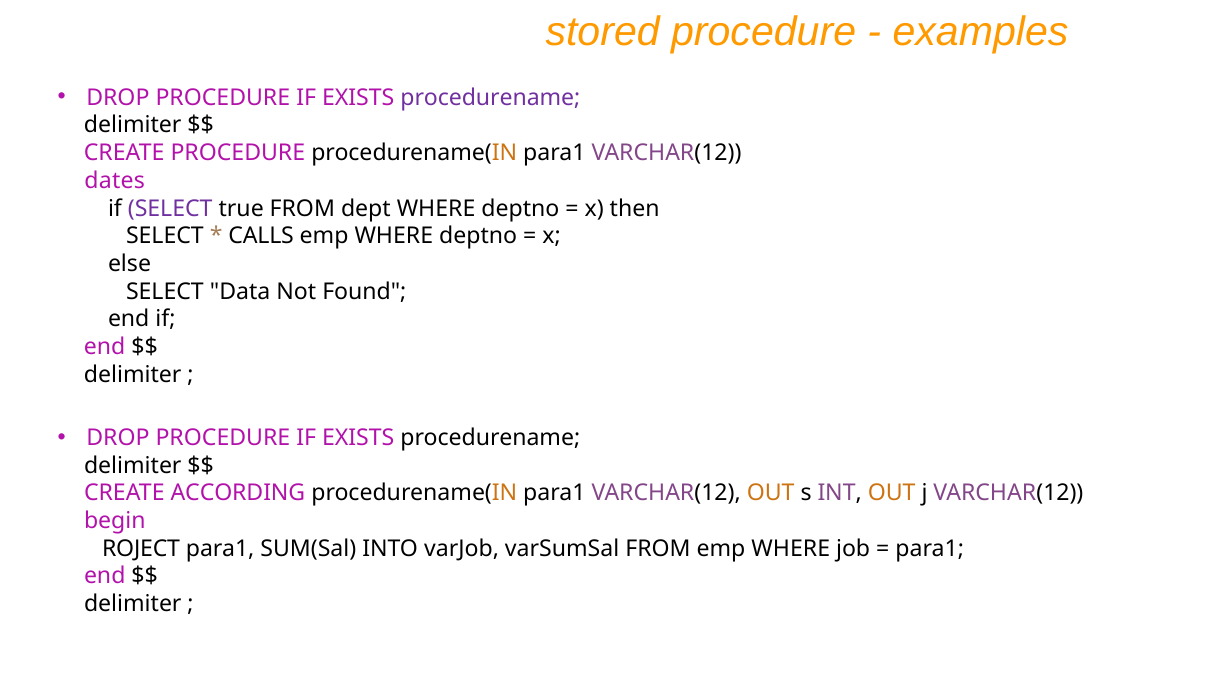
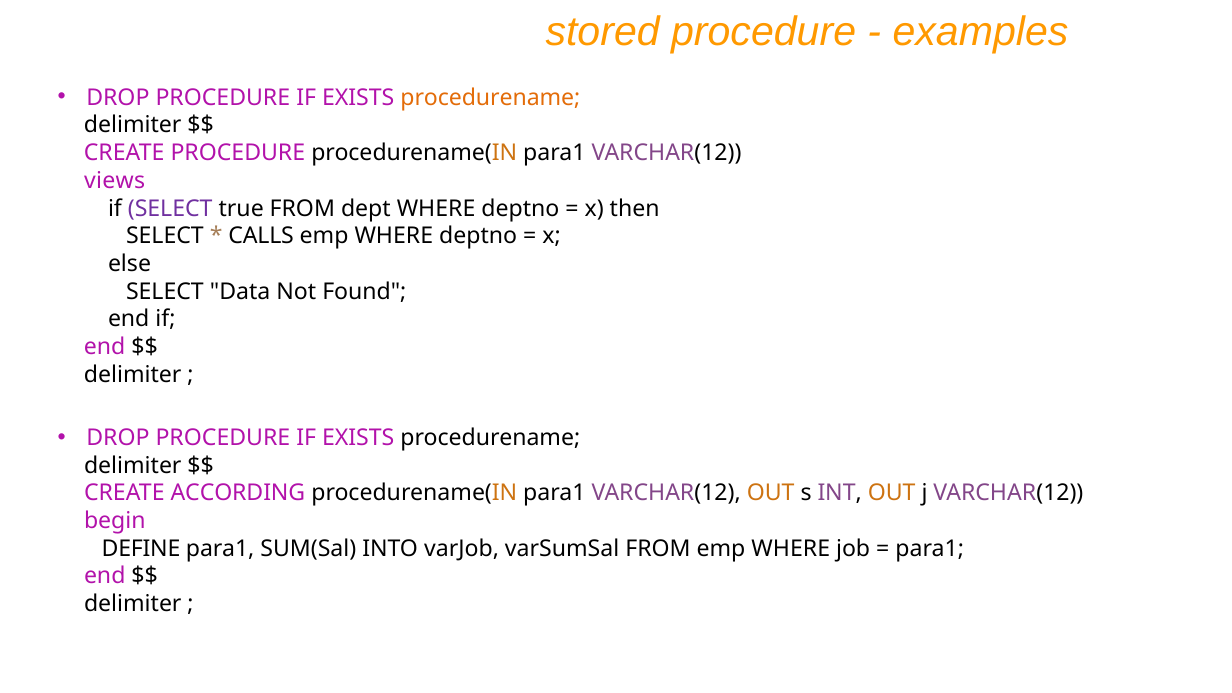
procedurename colour: purple -> orange (490, 98)
dates: dates -> views (115, 181)
ROJECT: ROJECT -> DEFINE (141, 549)
